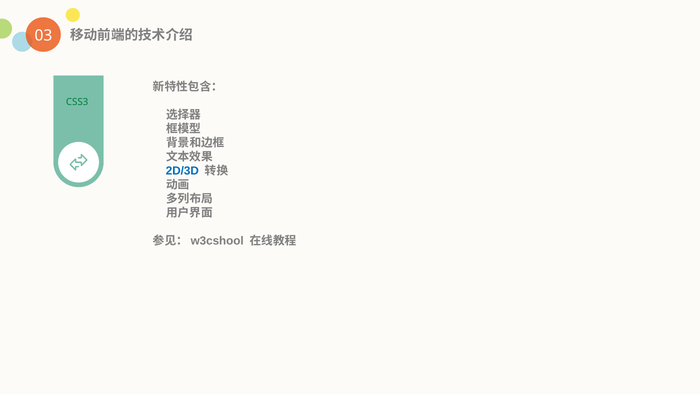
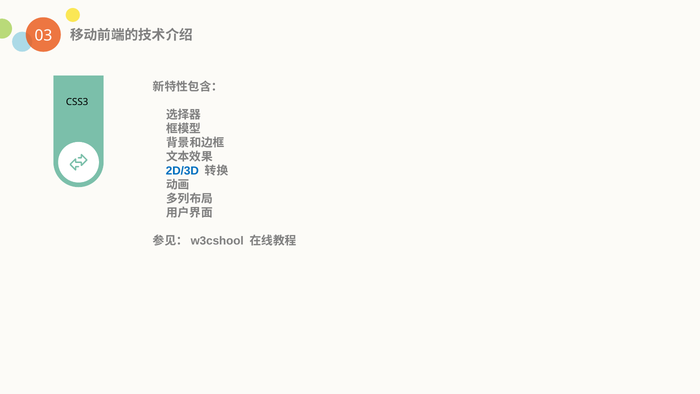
CSS3 colour: green -> black (77, 102)
